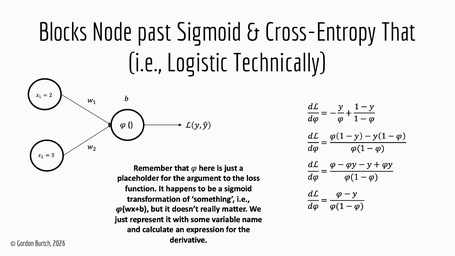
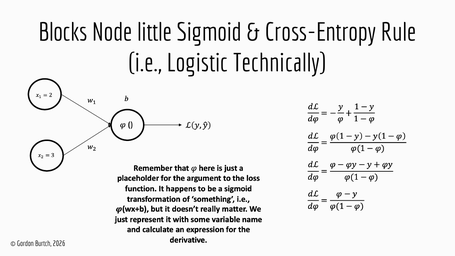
past: past -> little (154, 32)
That: That -> Rule (398, 32)
